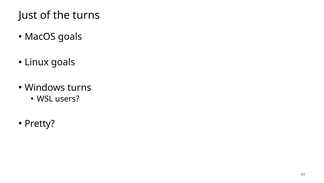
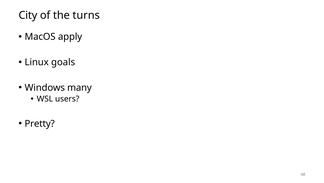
Just: Just -> City (28, 15)
MacOS goals: goals -> apply (70, 37)
Windows turns: turns -> many (79, 87)
